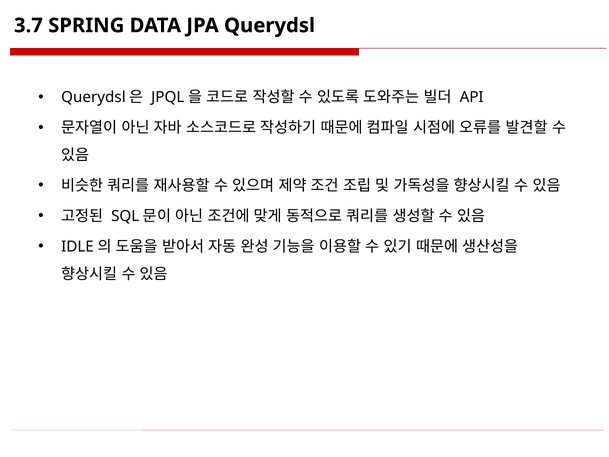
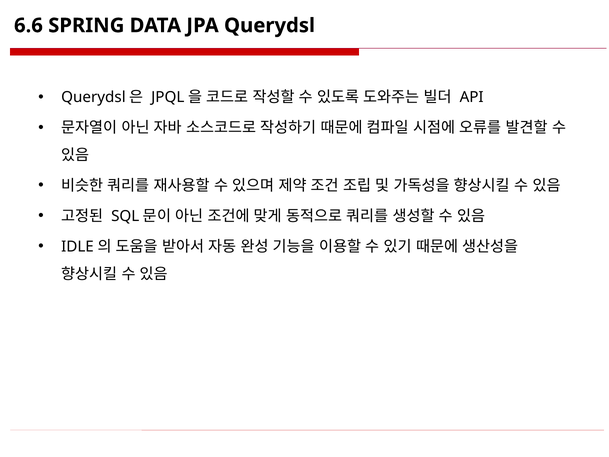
3.7: 3.7 -> 6.6 (28, 26)
